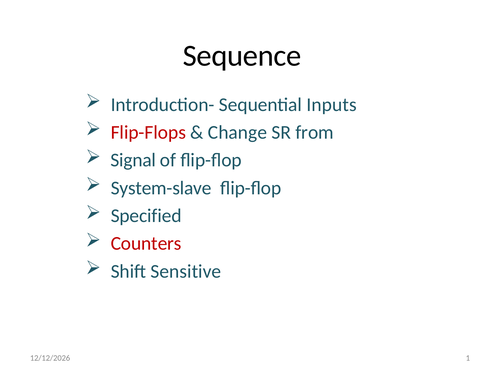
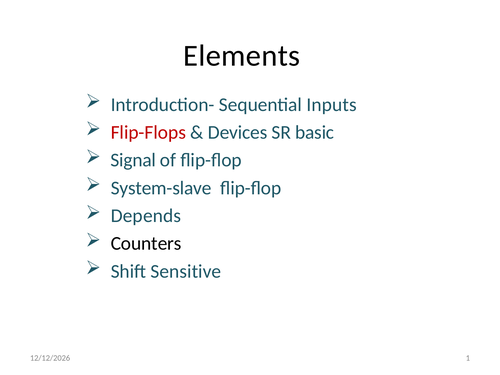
Sequence: Sequence -> Elements (242, 56)
Change: Change -> Devices (238, 132)
from: from -> basic (315, 132)
Specified: Specified -> Depends (146, 216)
Counters colour: red -> black (146, 244)
